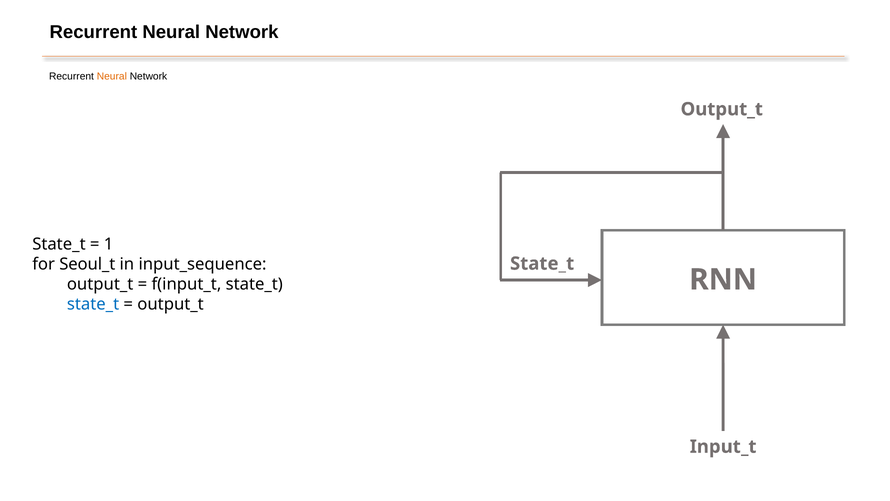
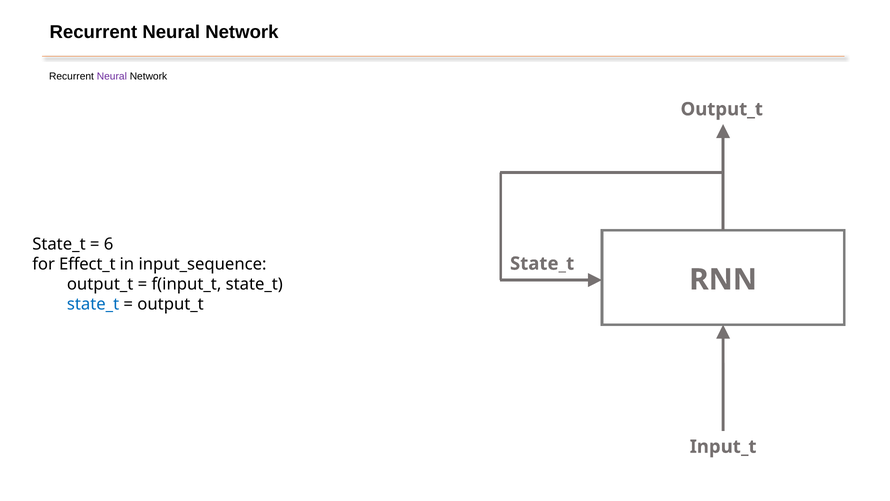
Neural colour: orange -> purple (112, 77)
1: 1 -> 6 (109, 244)
Seoul_t: Seoul_t -> Effect_t (87, 264)
